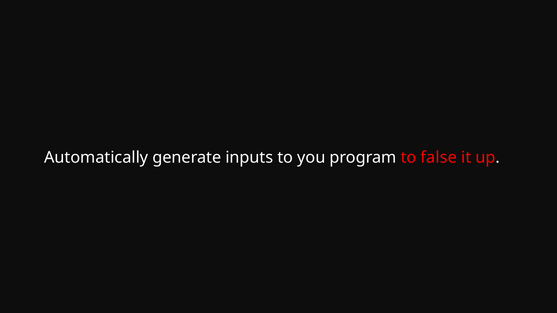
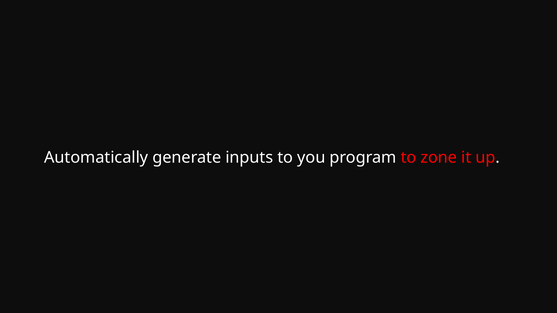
false: false -> zone (439, 158)
